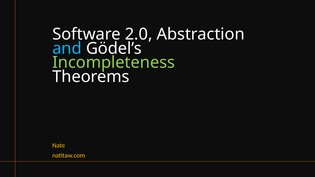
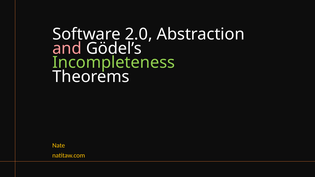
and colour: light blue -> pink (67, 48)
